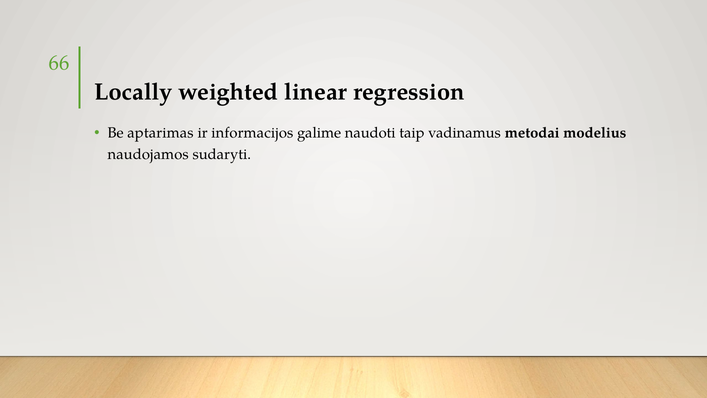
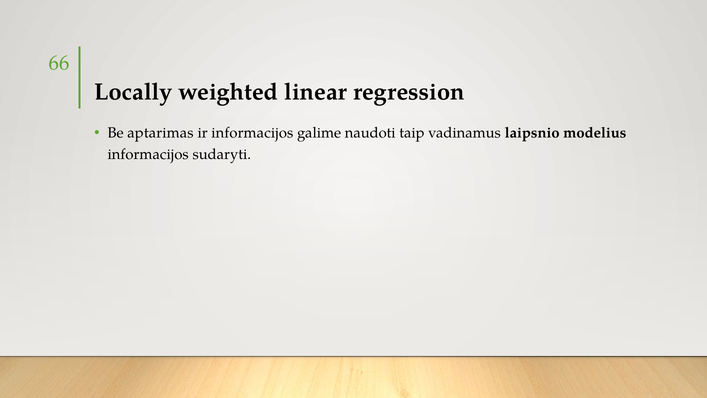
metodai: metodai -> laipsnio (532, 133)
naudojamos: naudojamos -> informacijos (148, 154)
